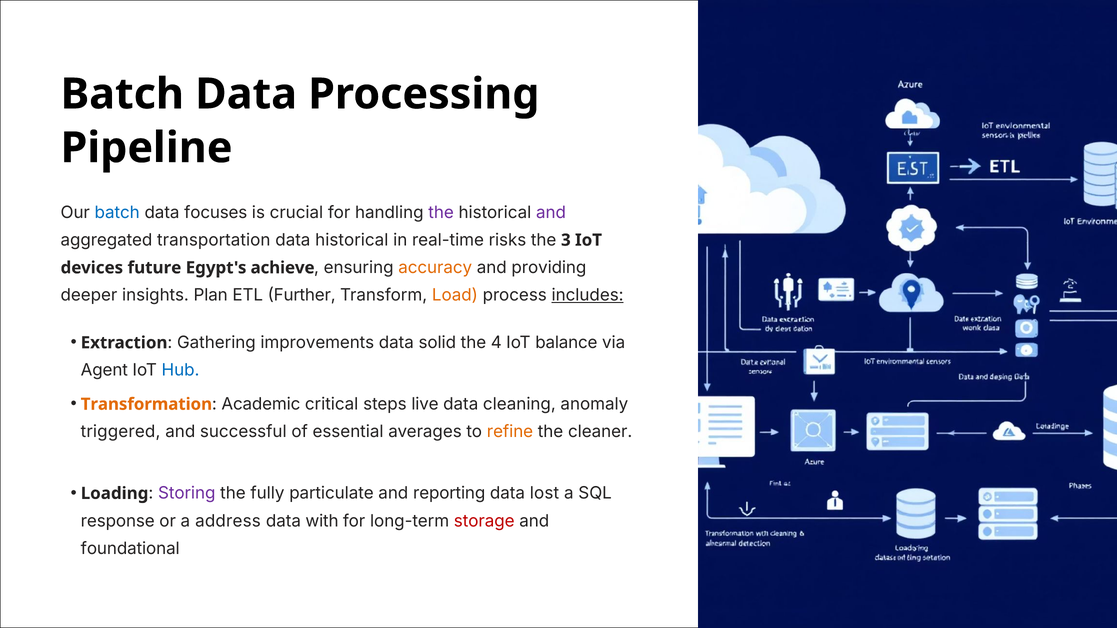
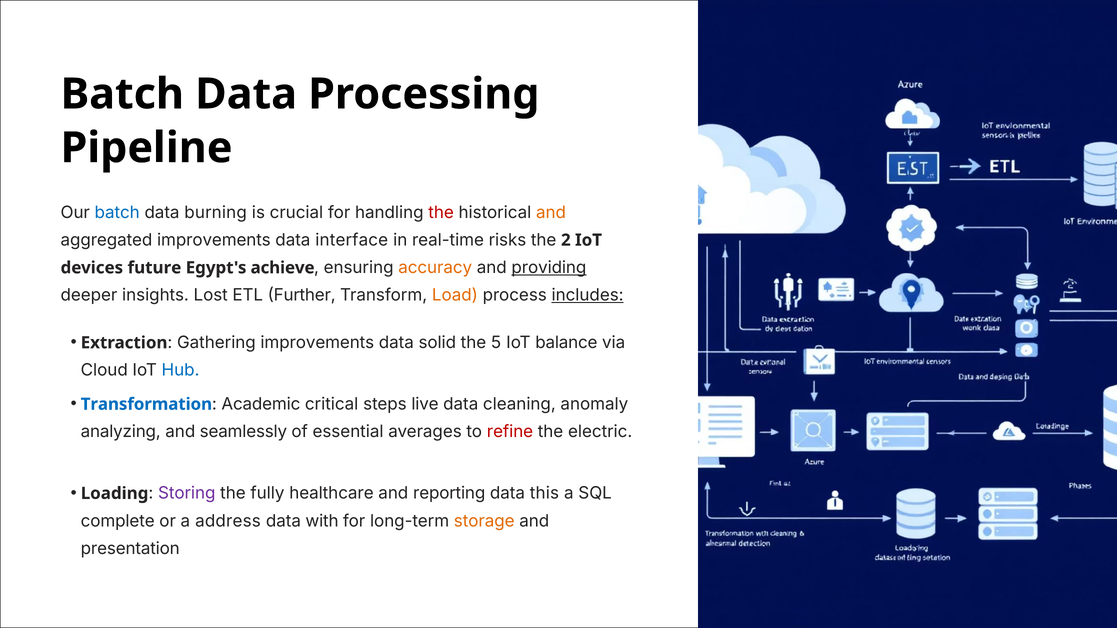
focuses: focuses -> burning (216, 213)
the colour: purple -> red (441, 213)
and colour: purple -> orange (551, 213)
aggregated transportation: transportation -> improvements (214, 240)
data historical: historical -> interface (352, 240)
3: 3 -> 2 (566, 240)
providing underline: none -> present (549, 268)
Plan: Plan -> Lost (211, 296)
4: 4 -> 5 (496, 343)
Agent: Agent -> Cloud (104, 371)
Transformation colour: orange -> blue (146, 404)
triggered: triggered -> analyzing (121, 432)
successful: successful -> seamlessly (243, 432)
refine colour: orange -> red (510, 432)
cleaner: cleaner -> electric (600, 432)
particulate: particulate -> healthcare (331, 494)
lost: lost -> this (544, 494)
response: response -> complete (118, 521)
storage colour: red -> orange (484, 521)
foundational: foundational -> presentation (130, 549)
